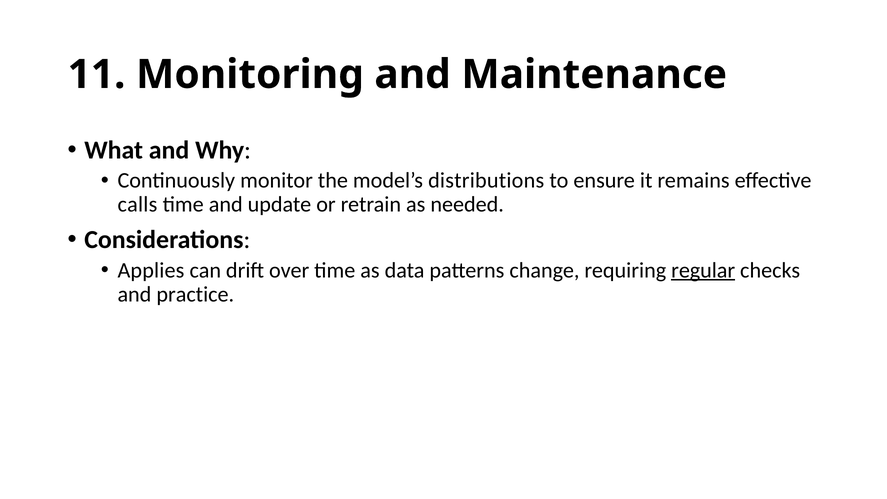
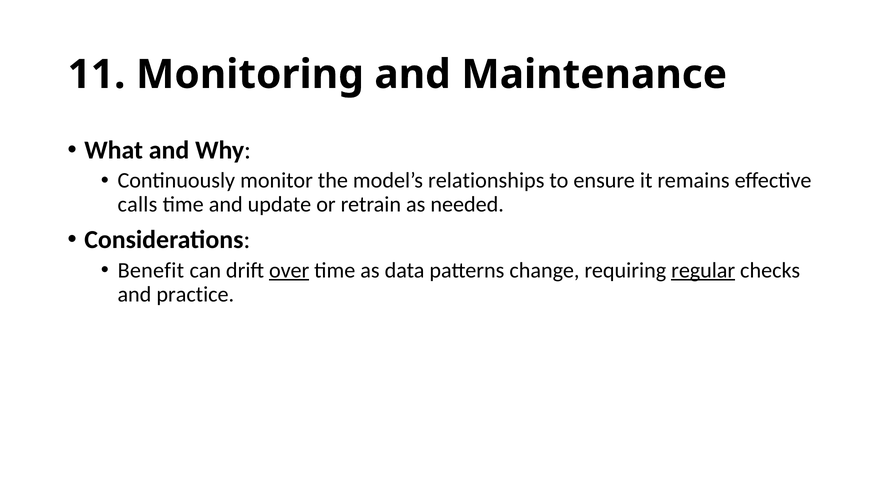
distributions: distributions -> relationships (486, 181)
Applies: Applies -> Benefit (151, 270)
over underline: none -> present (289, 270)
